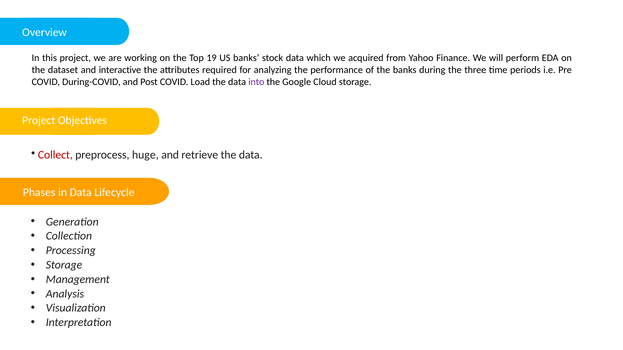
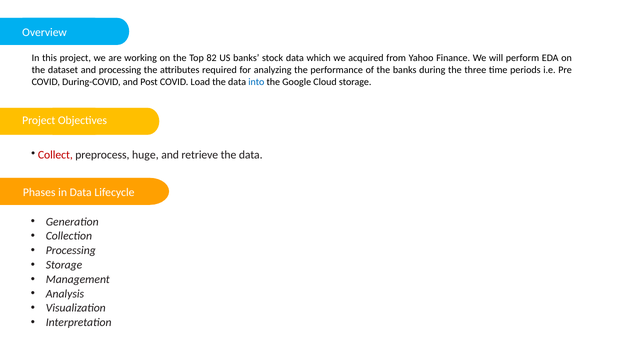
19: 19 -> 82 (212, 58)
and interactive: interactive -> processing (120, 70)
into colour: purple -> blue (256, 82)
